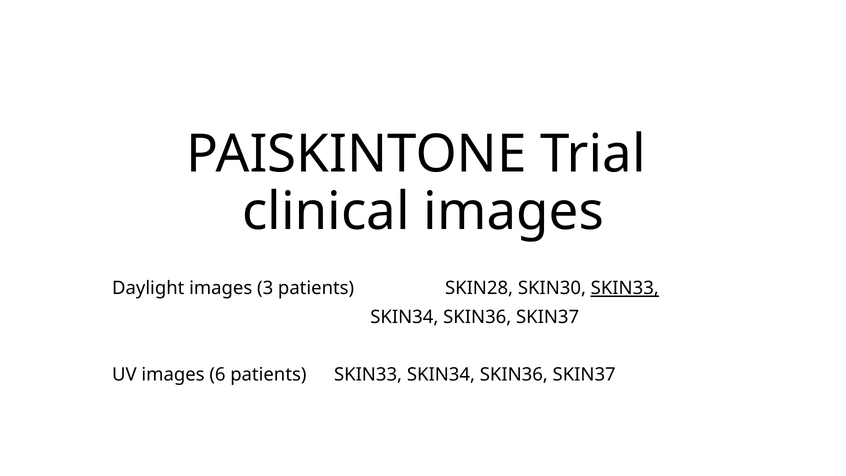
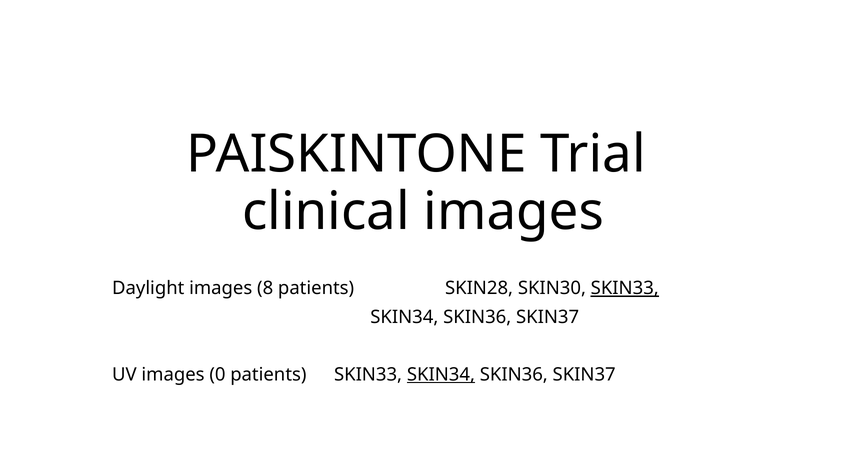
3: 3 -> 8 (265, 288)
6: 6 -> 0 (217, 375)
SKIN34 underline: none -> present (441, 375)
